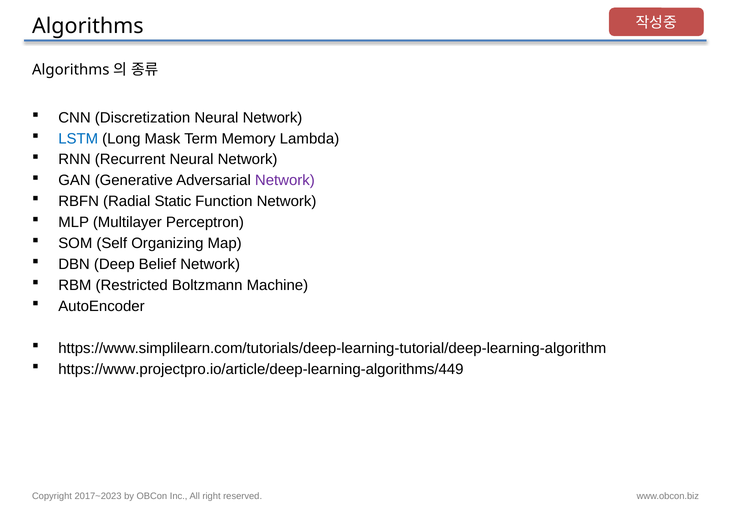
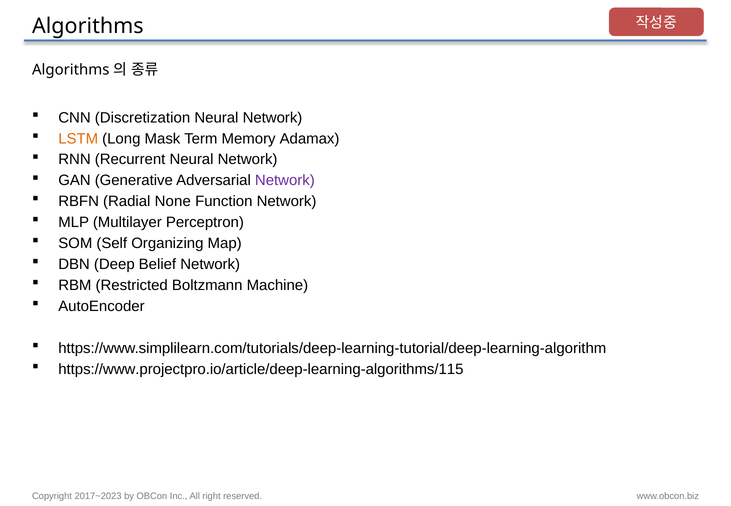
LSTM colour: blue -> orange (78, 139)
Lambda: Lambda -> Adamax (310, 139)
Static: Static -> None (173, 202)
https://www.projectpro.io/article/deep-learning-algorithms/449: https://www.projectpro.io/article/deep-learning-algorithms/449 -> https://www.projectpro.io/article/deep-learning-algorithms/115 (261, 369)
